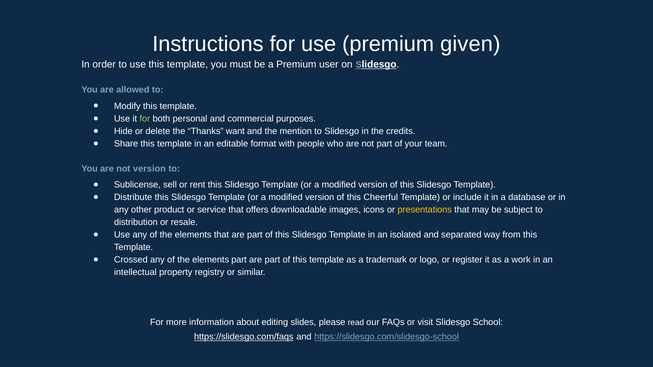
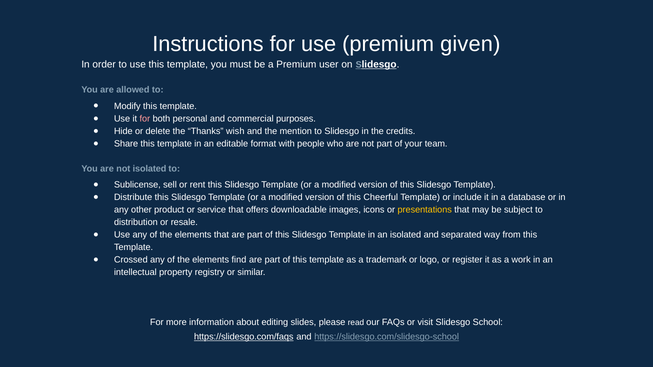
for colour: light green -> pink (145, 119)
want: want -> wish (235, 131)
not version: version -> isolated (149, 169)
elements part: part -> find (239, 260)
